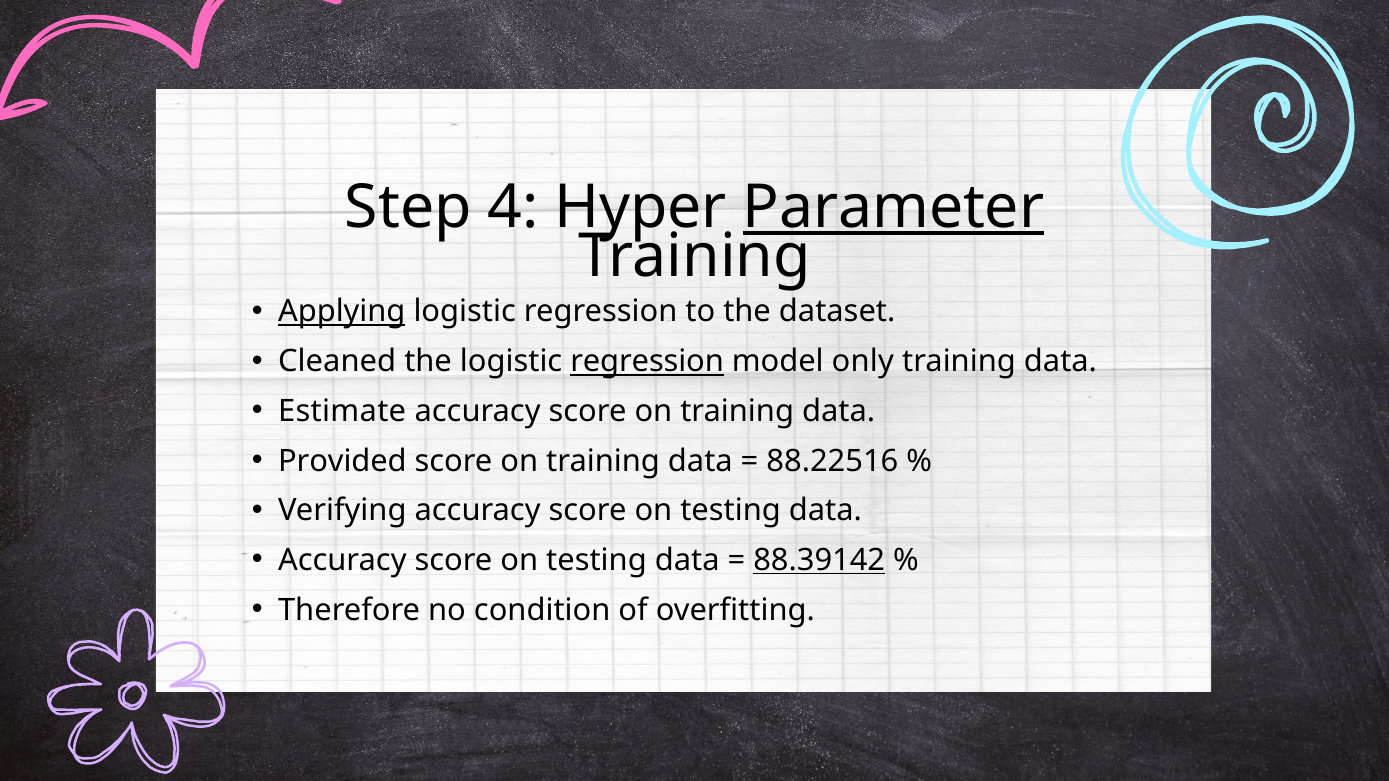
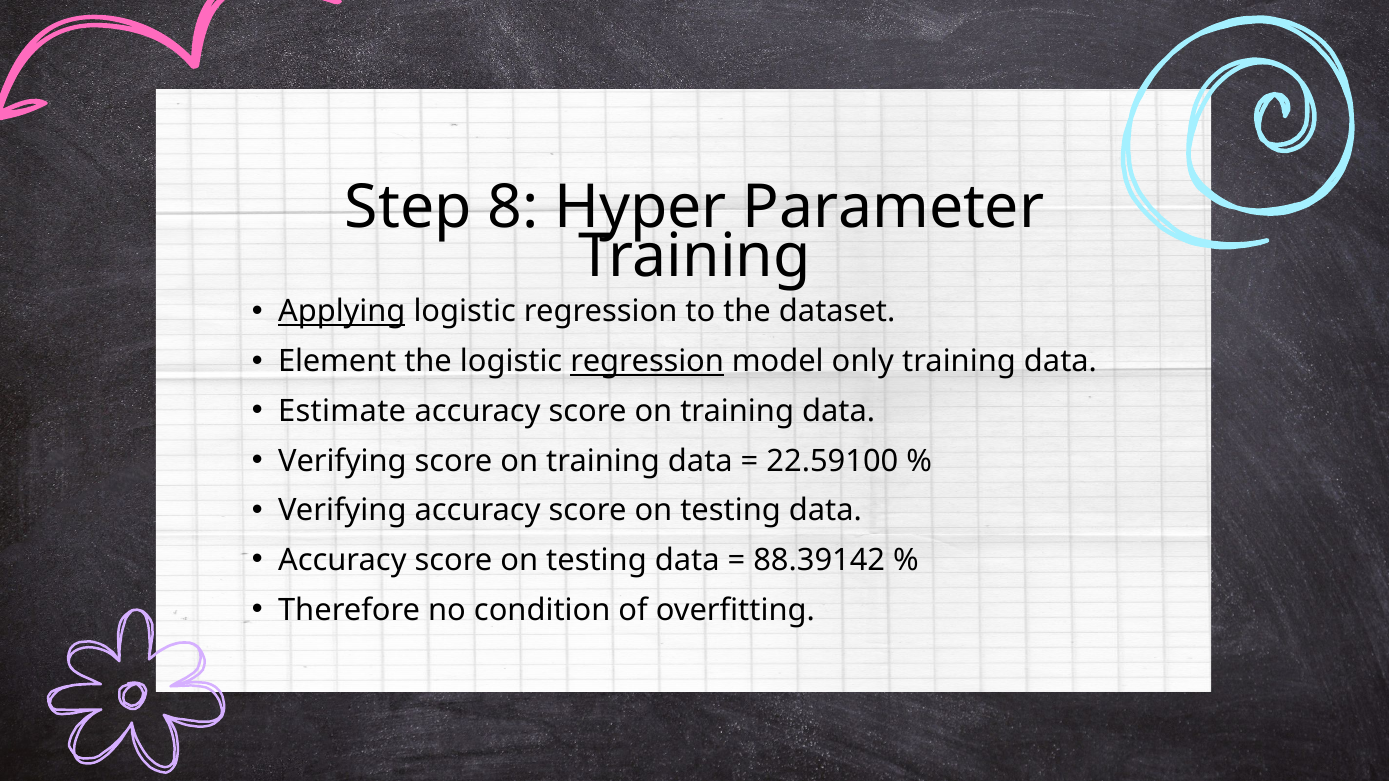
4: 4 -> 8 (513, 207)
Parameter underline: present -> none (894, 207)
Cleaned: Cleaned -> Element (337, 362)
Provided: Provided -> Verifying (342, 461)
88.22516: 88.22516 -> 22.59100 (832, 461)
88.39142 underline: present -> none (819, 560)
